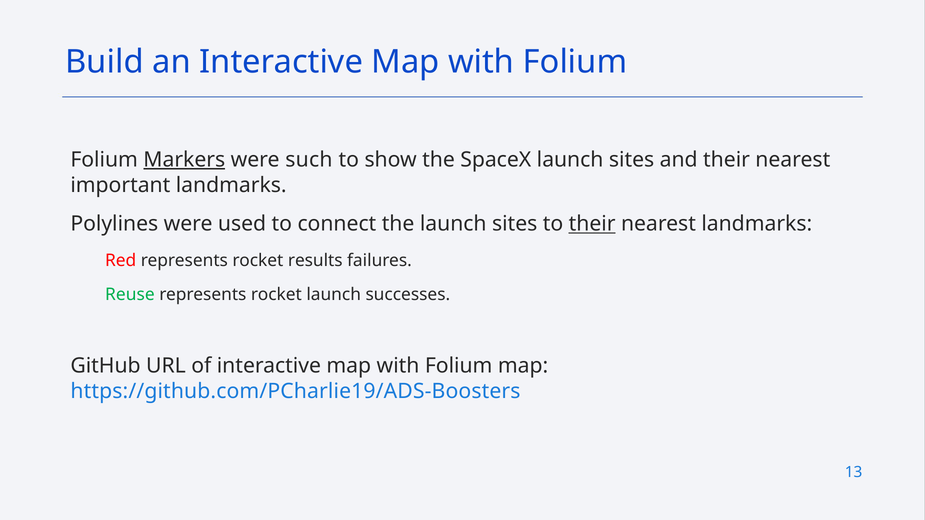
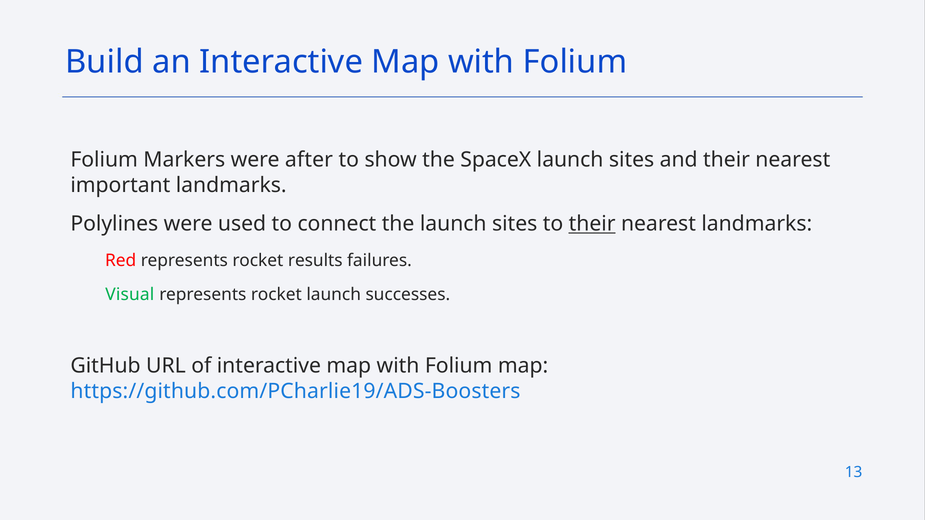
Markers underline: present -> none (184, 160)
such: such -> after (309, 160)
Reuse: Reuse -> Visual (130, 295)
